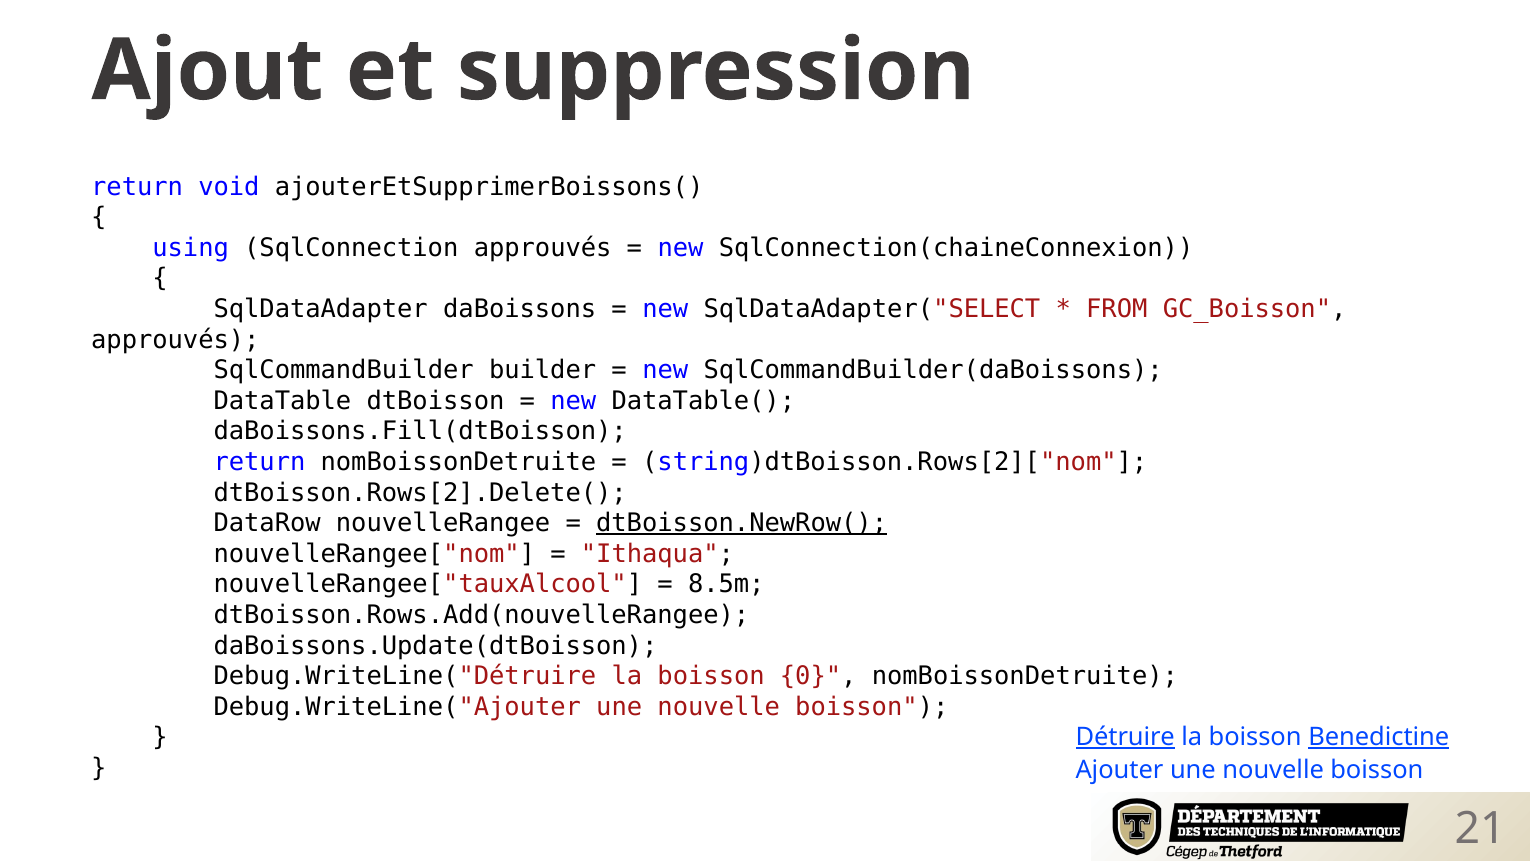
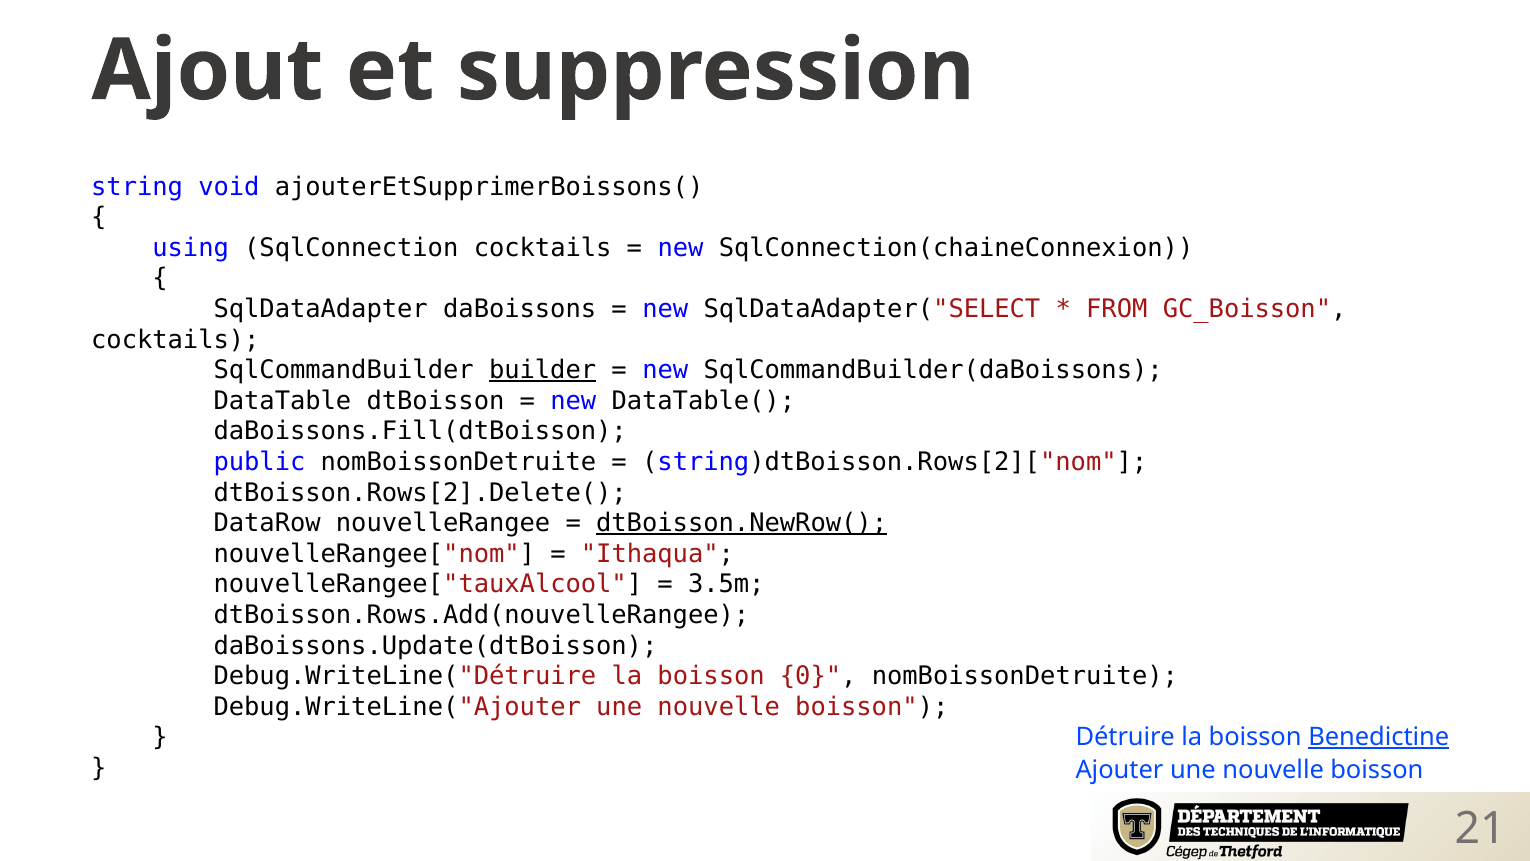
return: return -> string (137, 187)
SqlConnection approuvés: approuvés -> cocktails (543, 248)
approuvés: approuvés -> cocktails (175, 340)
builder underline: none -> present (543, 370)
return: return -> public (259, 462)
8.5m: 8.5m -> 3.5m (726, 584)
Détruire underline: present -> none (1125, 736)
